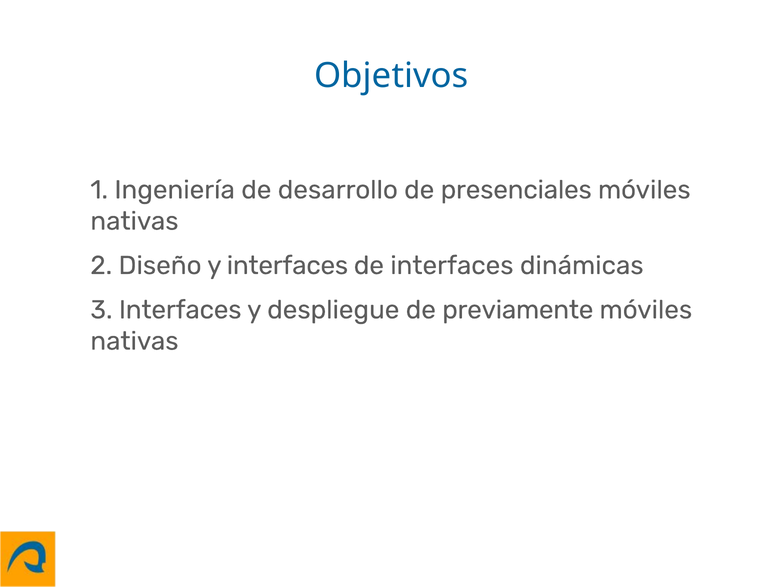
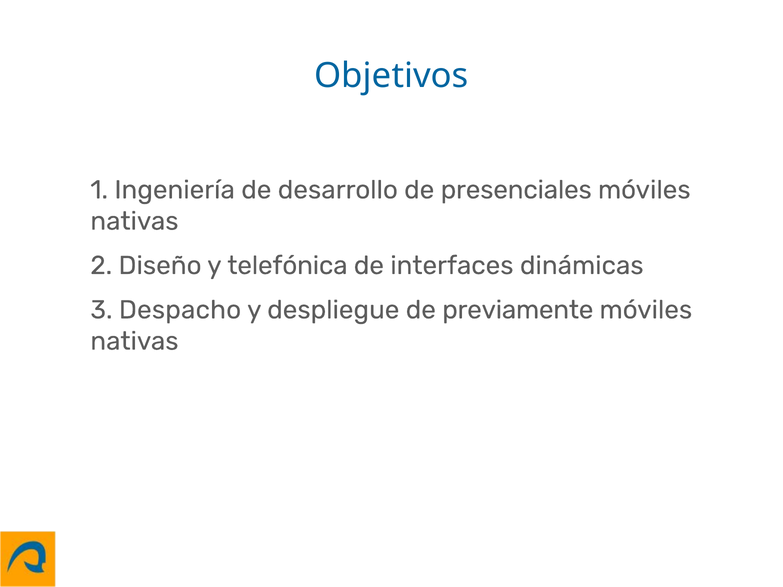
y interfaces: interfaces -> telefónica (287, 266)
3 Interfaces: Interfaces -> Despacho (180, 310)
